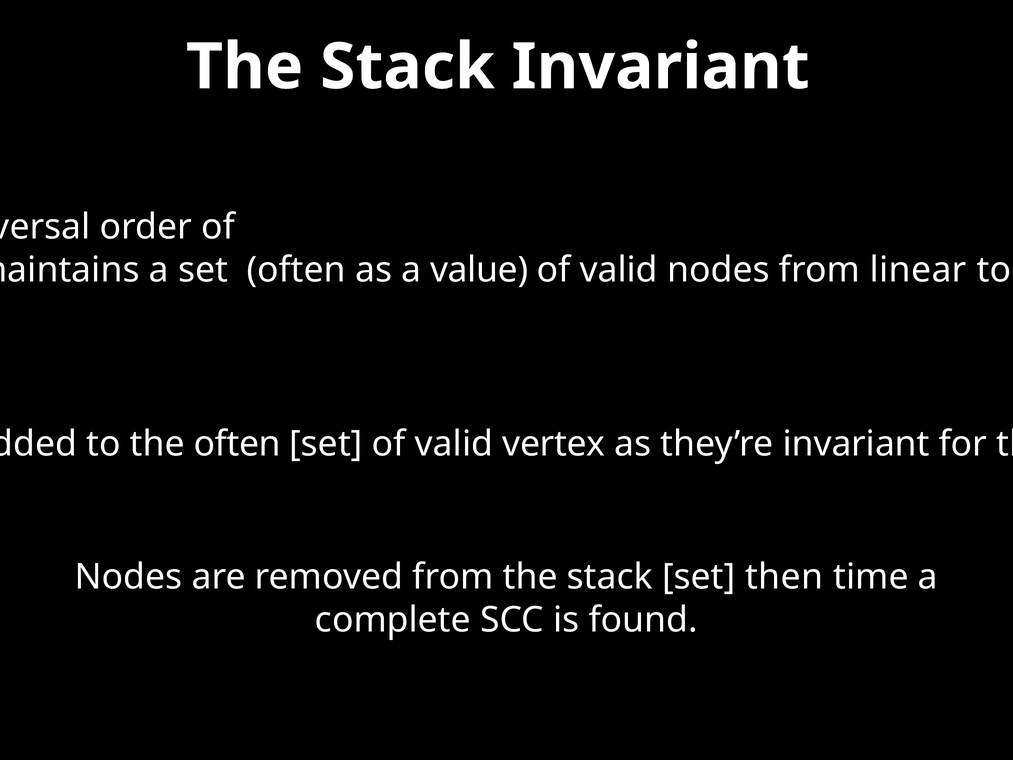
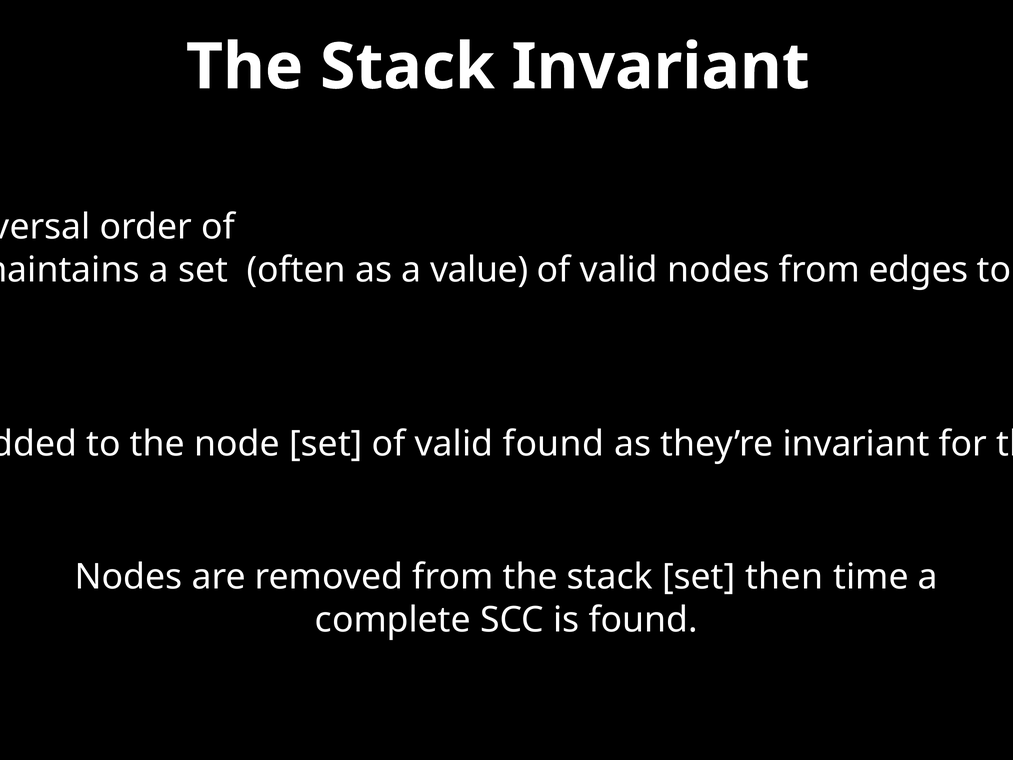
linear: linear -> edges (918, 270)
the often: often -> node (237, 444)
valid vertex: vertex -> found (553, 444)
